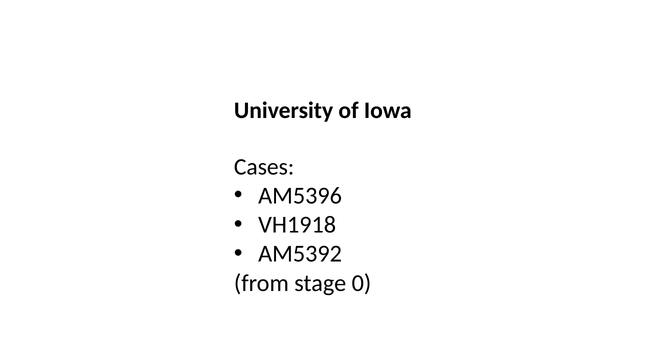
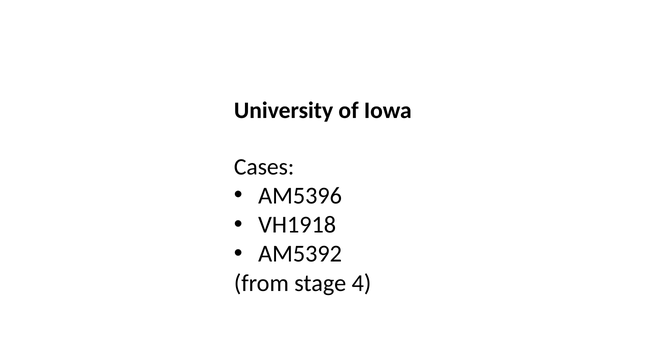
0: 0 -> 4 (361, 283)
